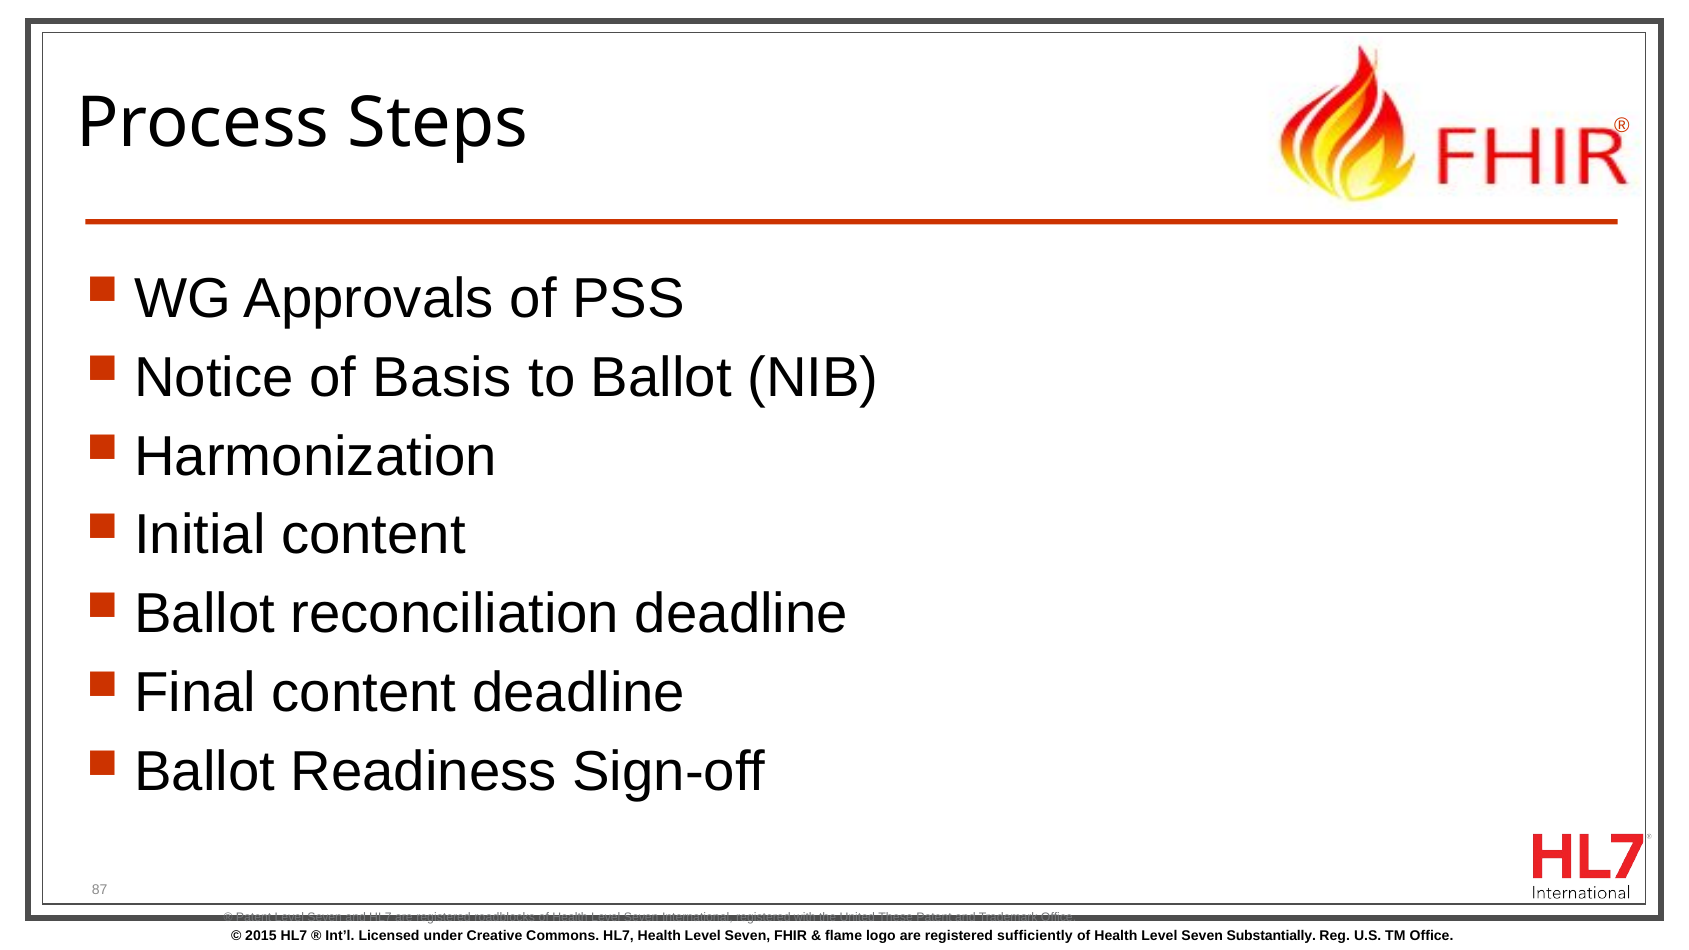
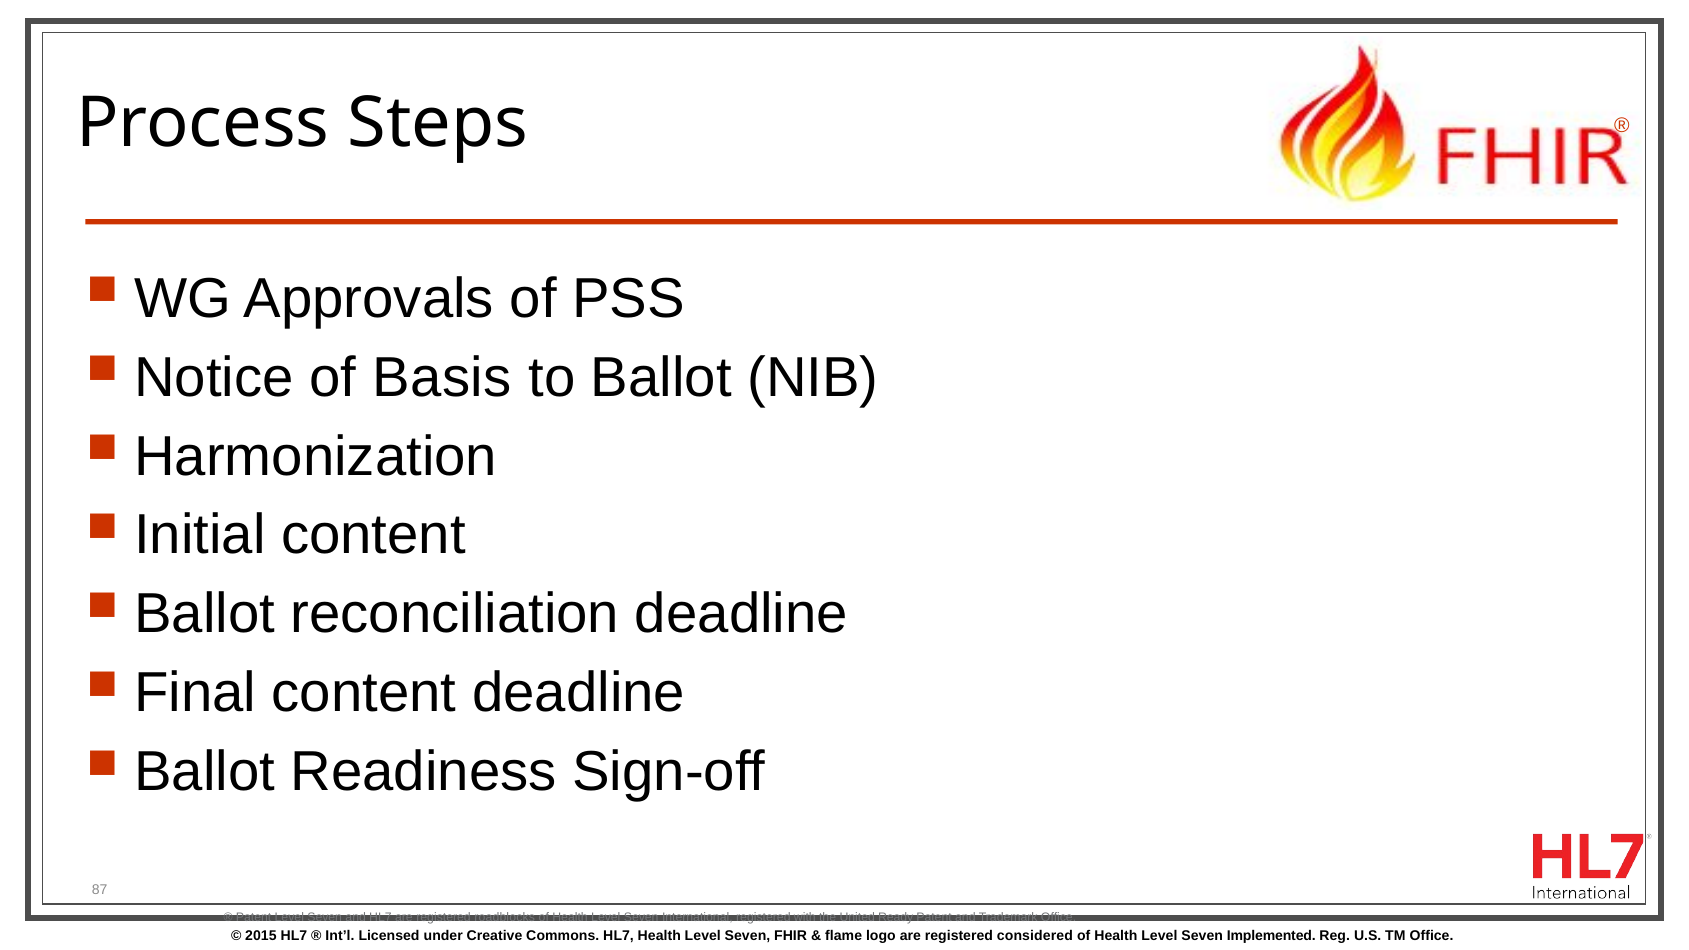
These: These -> Ready (896, 917)
sufficiently: sufficiently -> considered (1035, 936)
Substantially: Substantially -> Implemented (1271, 936)
